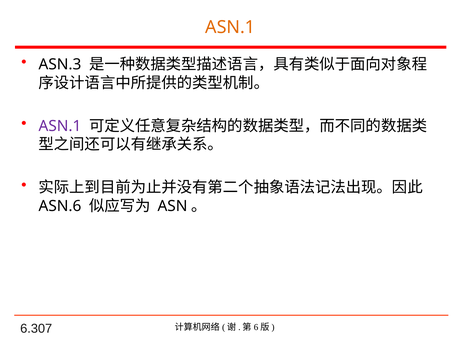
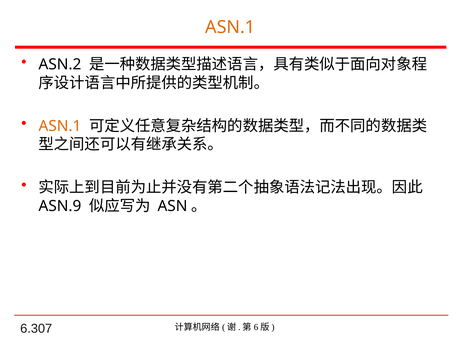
ASN.3: ASN.3 -> ASN.2 (60, 64)
ASN.1 colour: purple -> orange (60, 126)
ASN.6: ASN.6 -> ASN.9 (60, 206)
